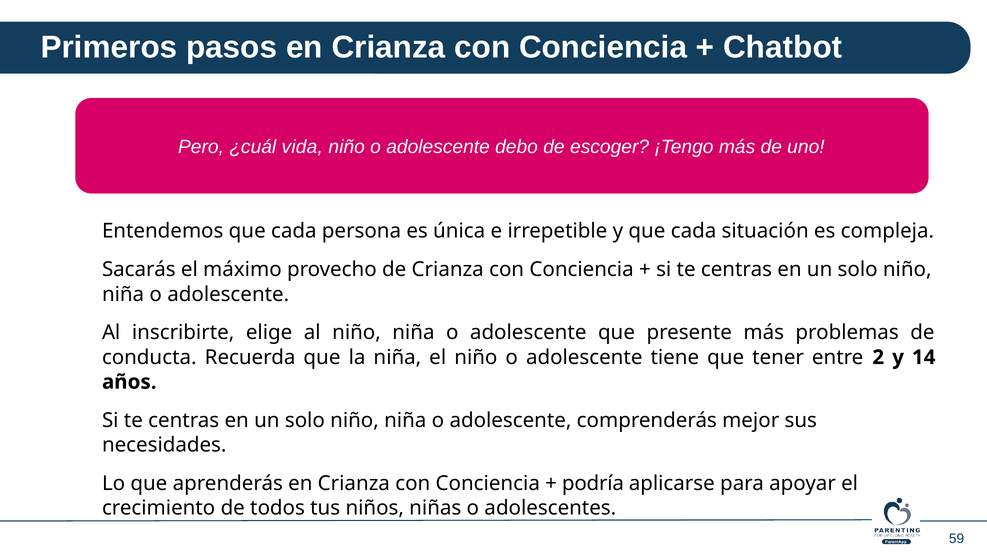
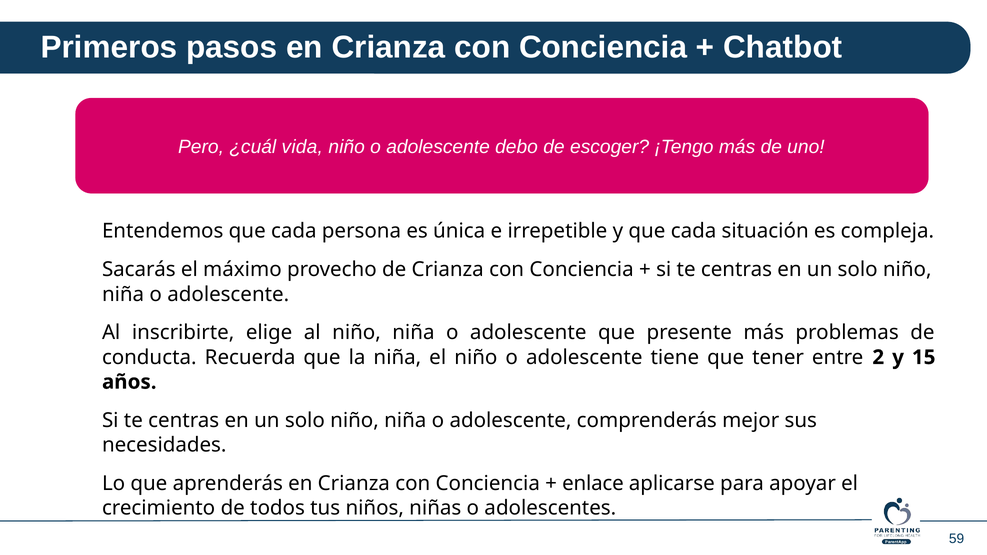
14: 14 -> 15 (924, 357)
podría: podría -> enlace (593, 484)
